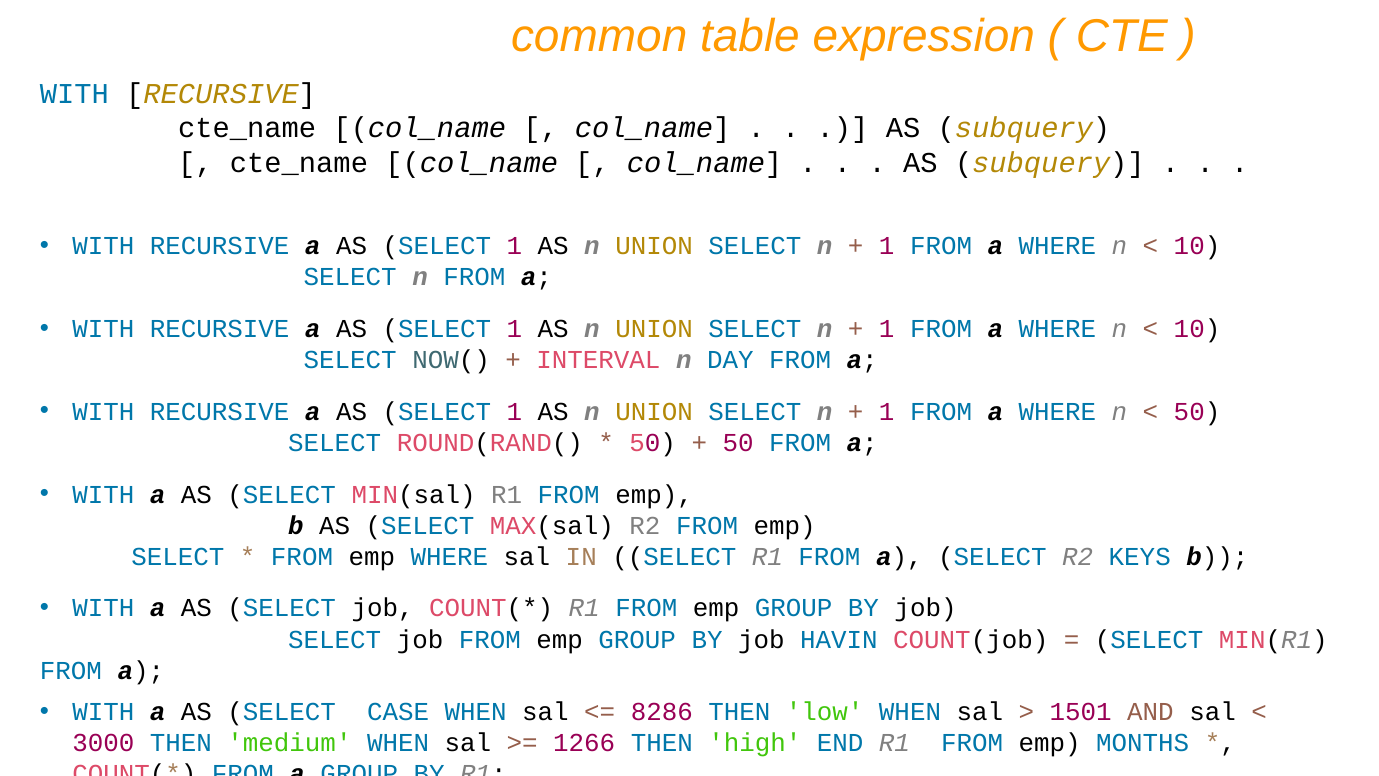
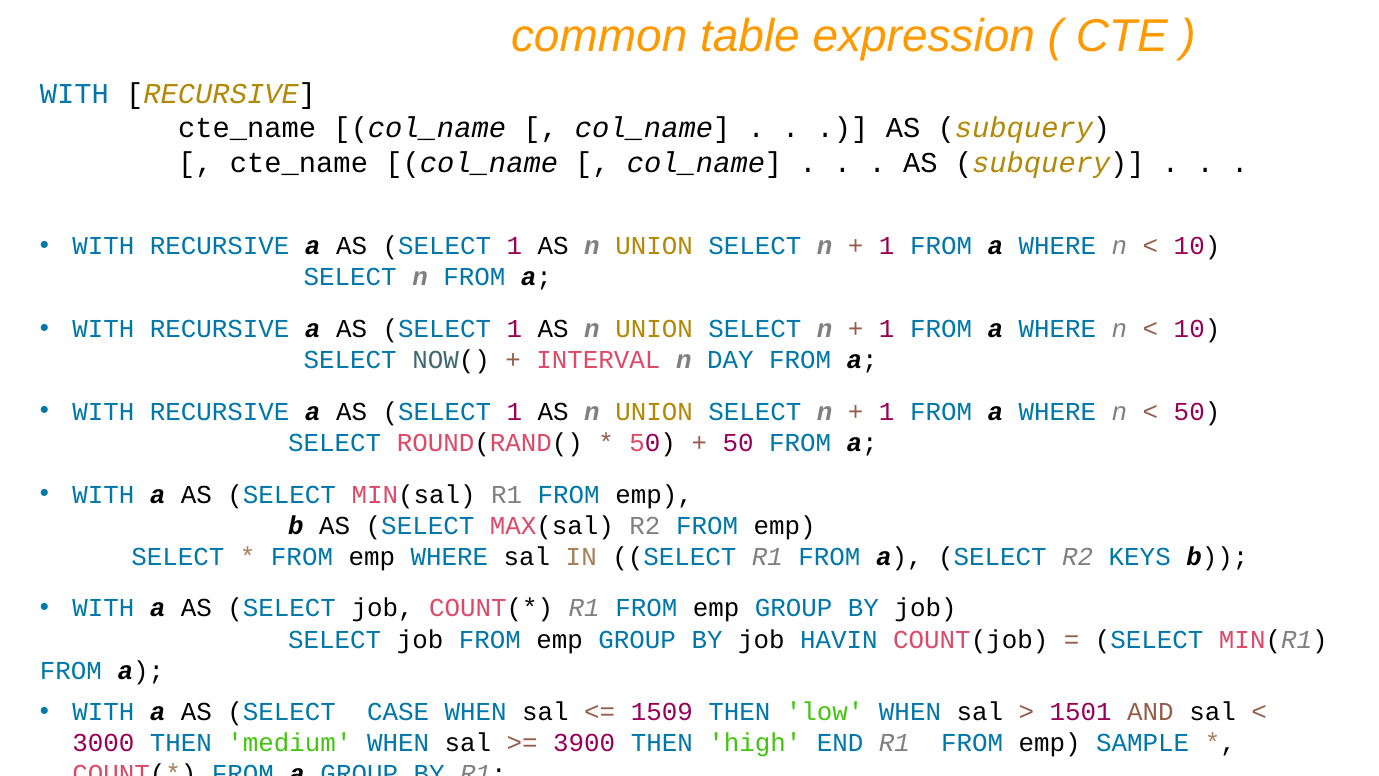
8286: 8286 -> 1509 (662, 712)
1266: 1266 -> 3900 (584, 743)
MONTHS: MONTHS -> SAMPLE (1143, 743)
